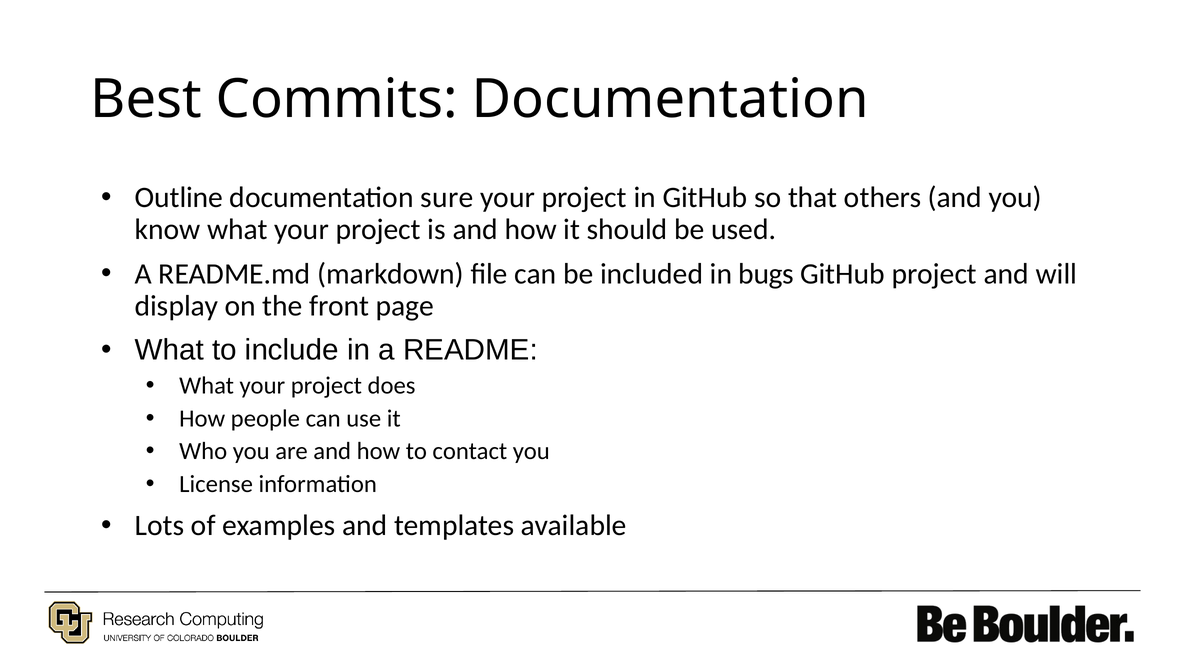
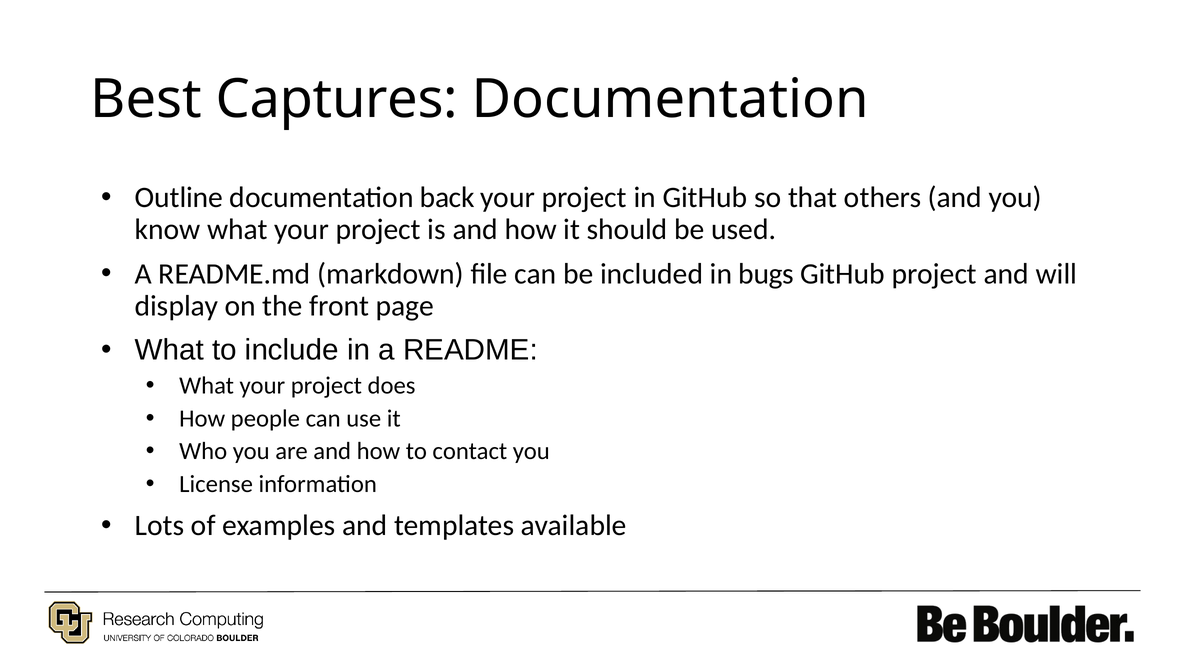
Commits: Commits -> Captures (337, 100)
sure: sure -> back (447, 198)
